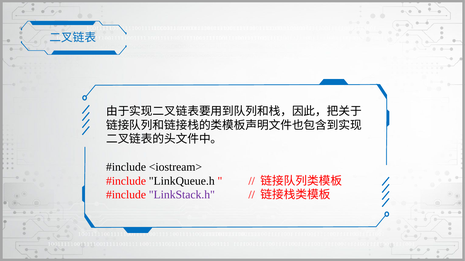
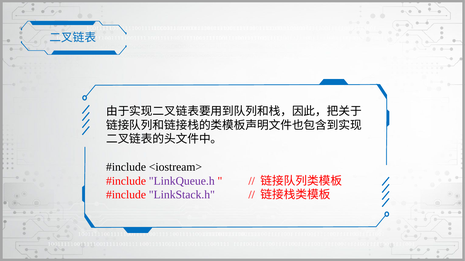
LinkQueue.h colour: black -> purple (182, 181)
